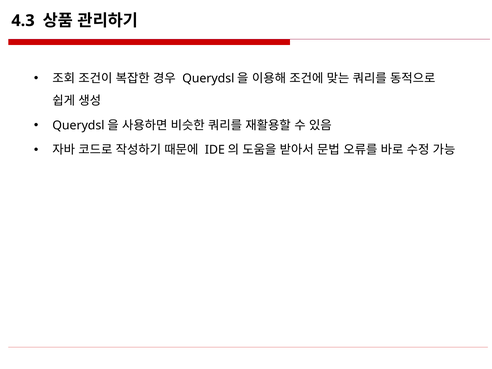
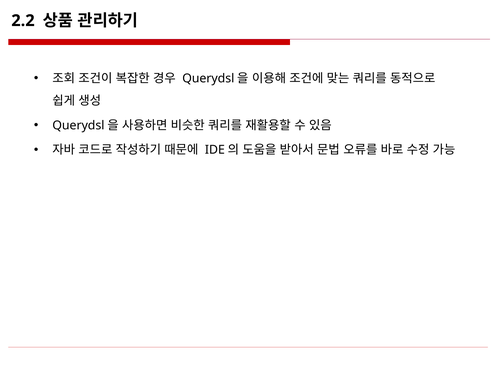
4.3: 4.3 -> 2.2 (23, 21)
